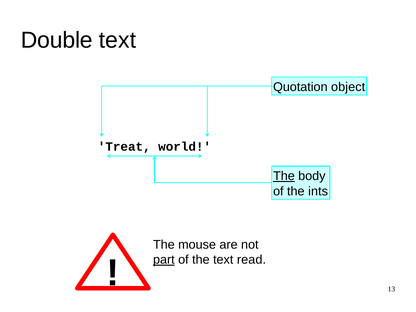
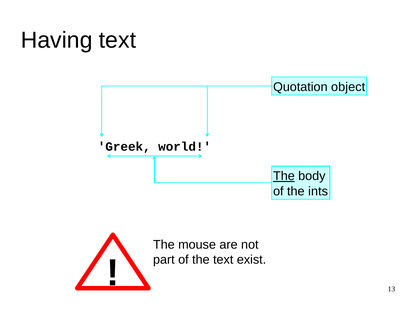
Double: Double -> Having (57, 40)
Treat: Treat -> Greek (128, 147)
part underline: present -> none (164, 260)
read: read -> exist (252, 260)
